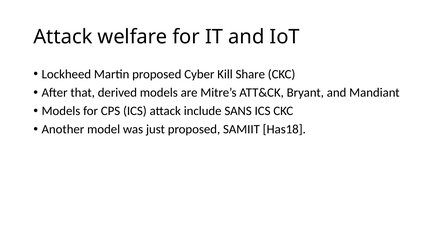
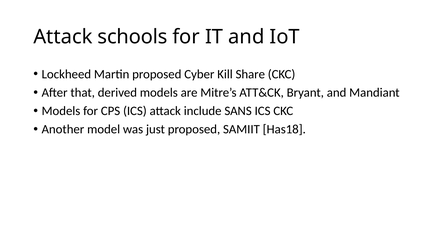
welfare: welfare -> schools (133, 37)
